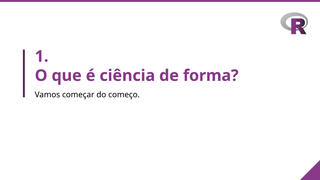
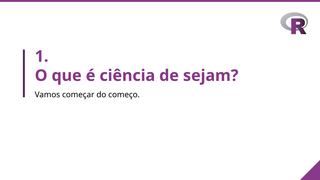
forma: forma -> sejam (211, 76)
